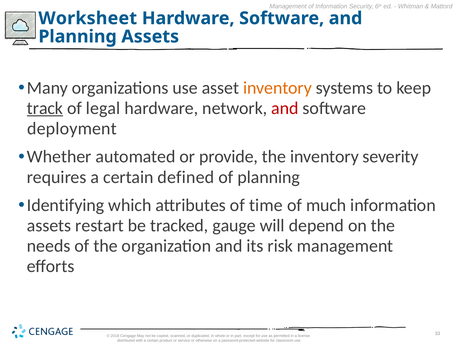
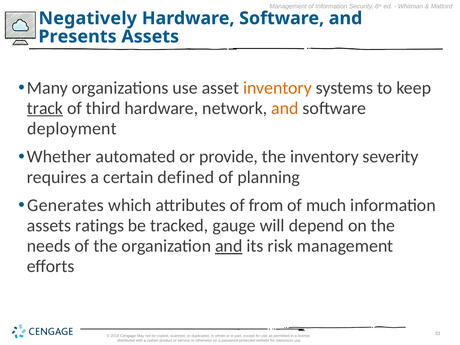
Worksheet: Worksheet -> Negatively (88, 18)
Planning: Planning -> Presents (77, 37)
legal: legal -> third (103, 108)
and colour: red -> orange (285, 108)
Identifying: Identifying -> Generates (66, 205)
time: time -> from (266, 205)
restart: restart -> ratings (100, 226)
and underline: none -> present (229, 246)
